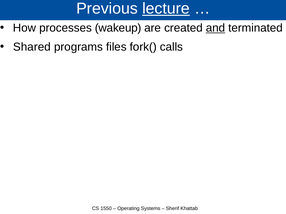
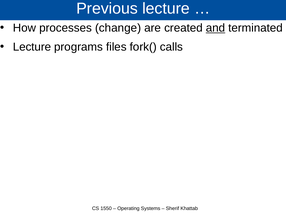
lecture underline: present -> none (166, 9)
wakeup: wakeup -> change (118, 28)
Shared: Shared -> Lecture (32, 47)
